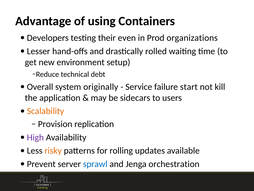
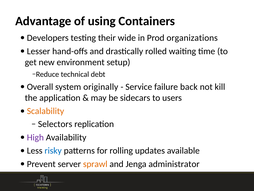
even: even -> wide (127, 38)
start: start -> back (189, 87)
Provision: Provision -> Selectors (55, 124)
risky colour: orange -> blue (53, 150)
sprawl colour: blue -> orange (95, 164)
orchestration: orchestration -> administrator (174, 164)
